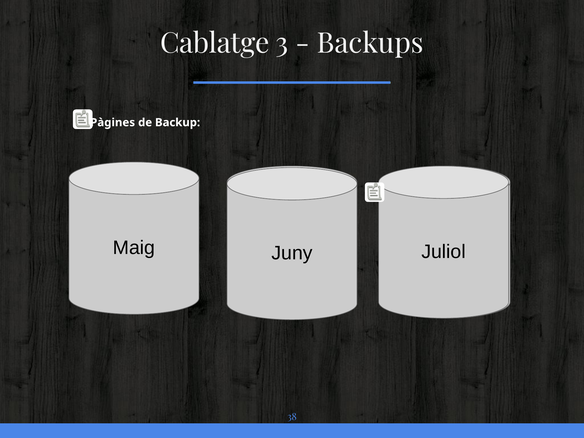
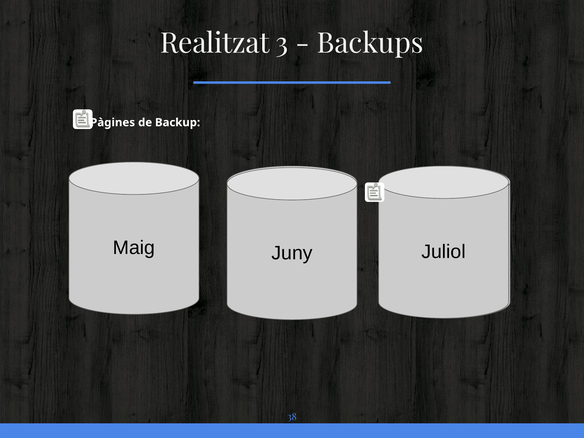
Cablatge: Cablatge -> Realitzat (215, 43)
